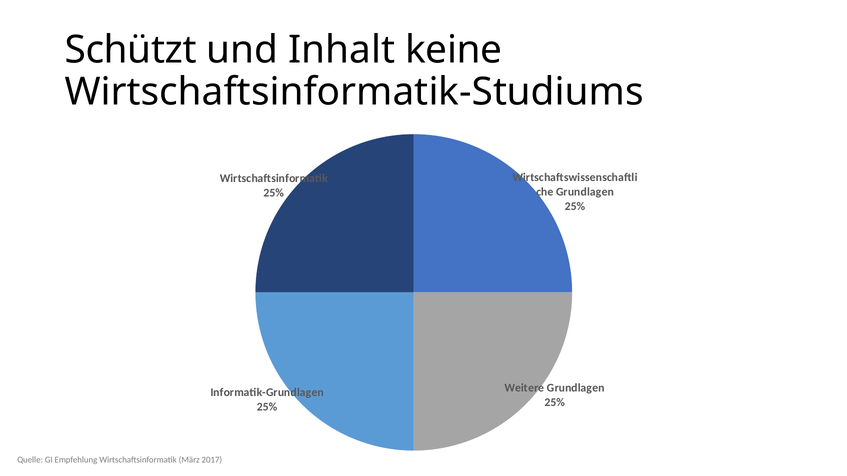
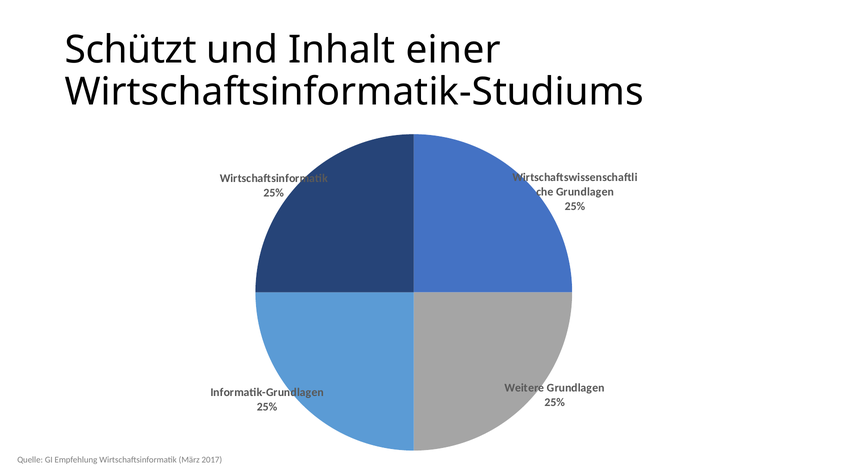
keine: keine -> einer (453, 50)
